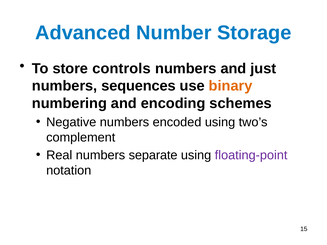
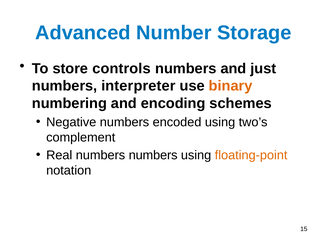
sequences: sequences -> interpreter (138, 86)
numbers separate: separate -> numbers (153, 155)
floating-point colour: purple -> orange (251, 155)
